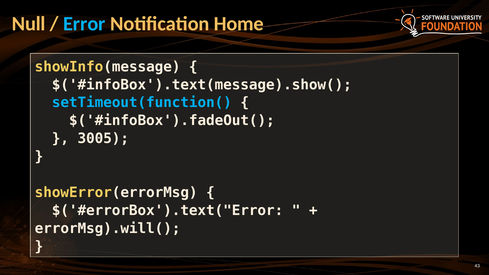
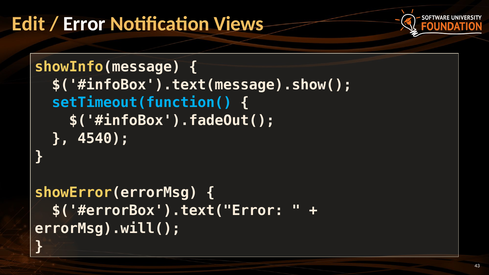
Null: Null -> Edit (29, 24)
Error colour: light blue -> white (84, 24)
Home: Home -> Views (239, 24)
3005: 3005 -> 4540 (103, 139)
